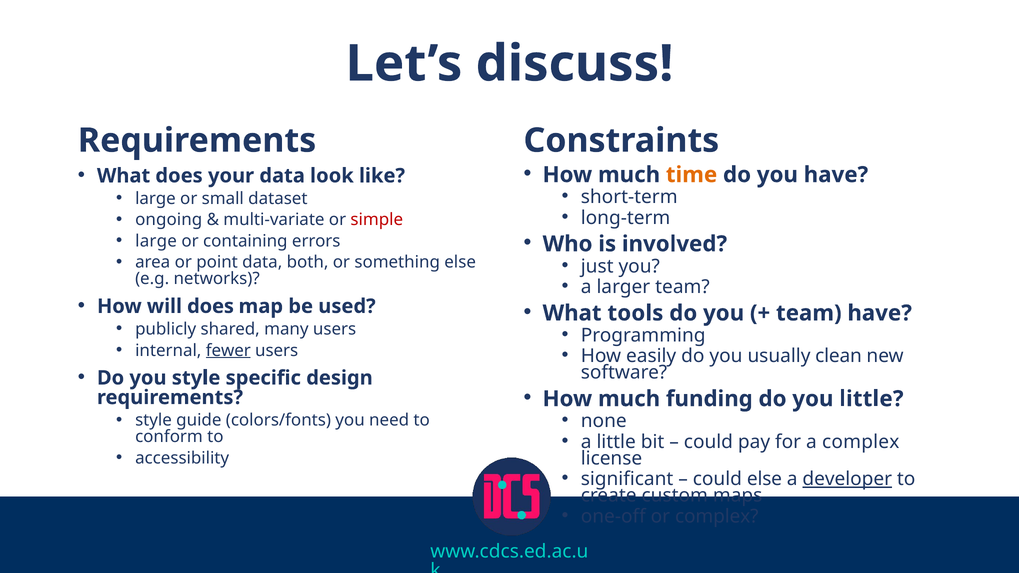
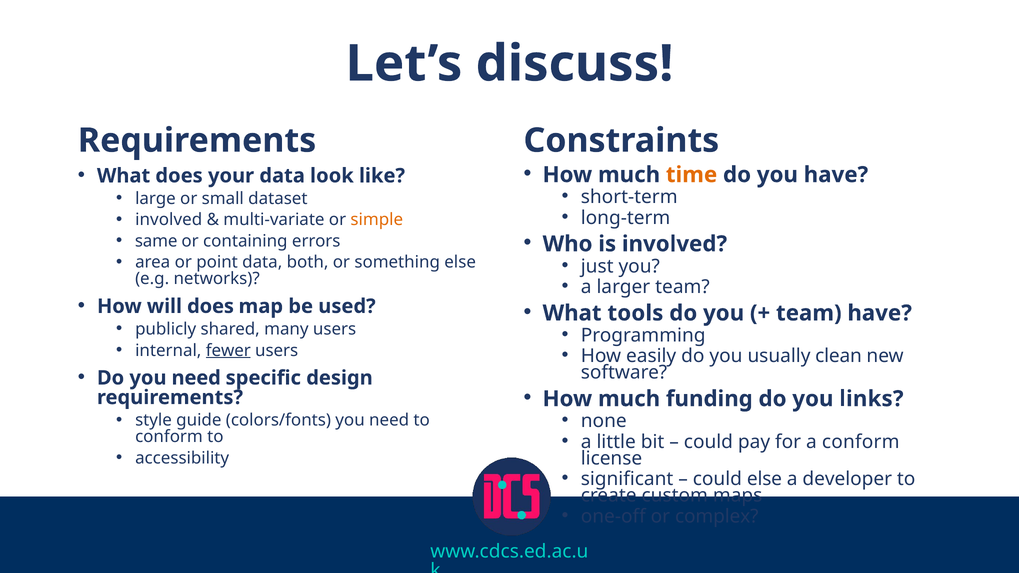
ongoing: ongoing -> involved (169, 220)
simple colour: red -> orange (377, 220)
large: large -> same (156, 241)
Do you style: style -> need (196, 378)
you little: little -> links (871, 399)
a complex: complex -> conform (861, 442)
developer underline: present -> none (847, 479)
